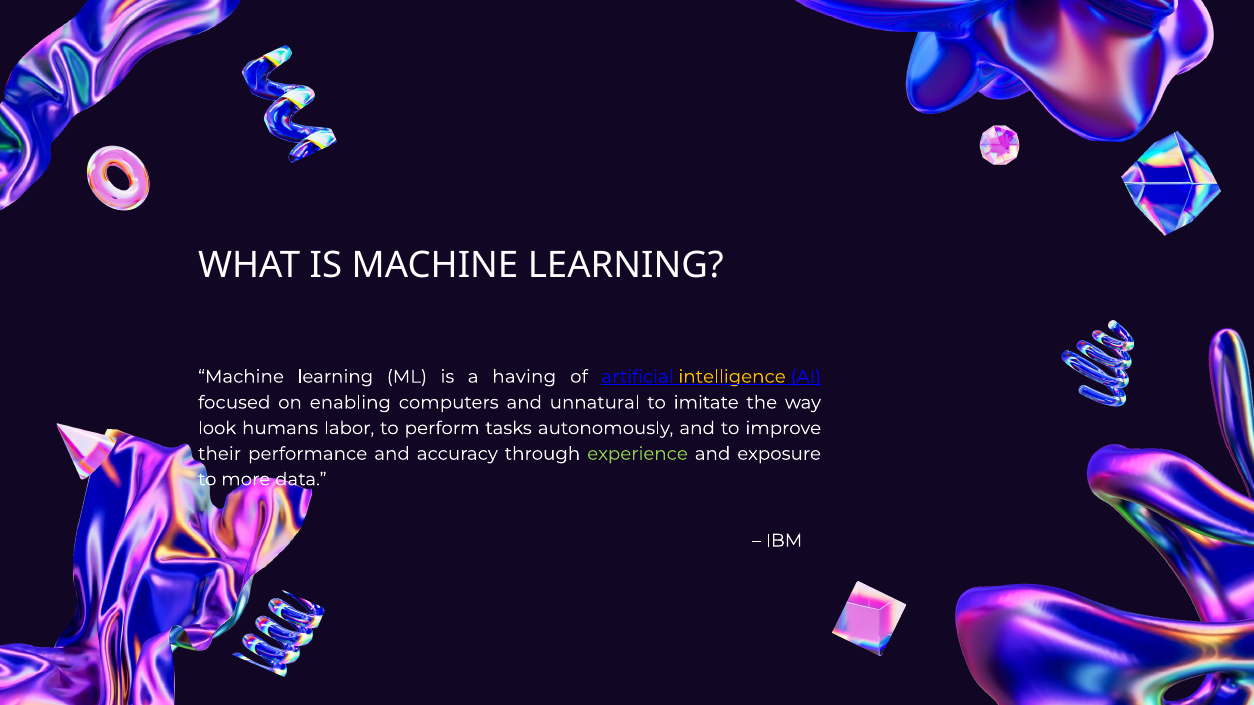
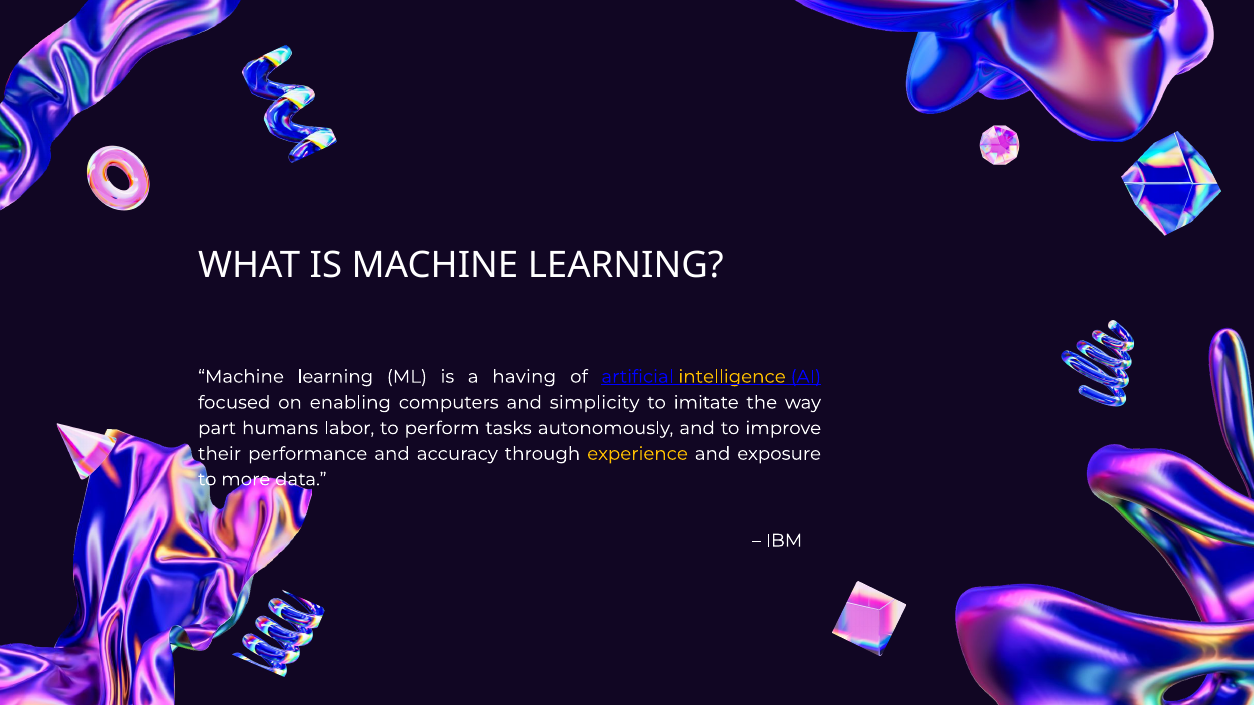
unnatural: unnatural -> simplicity (595, 403)
look: look -> part (217, 428)
experience colour: light green -> yellow (638, 454)
